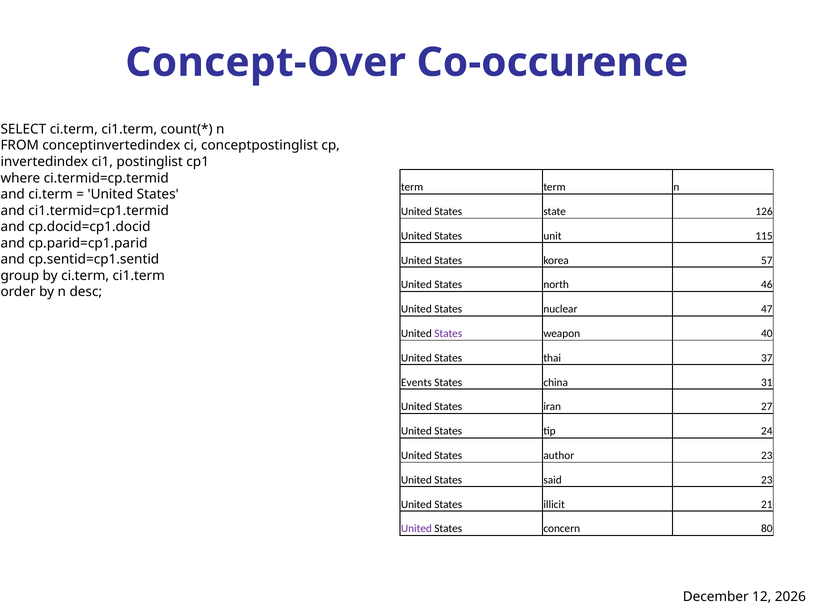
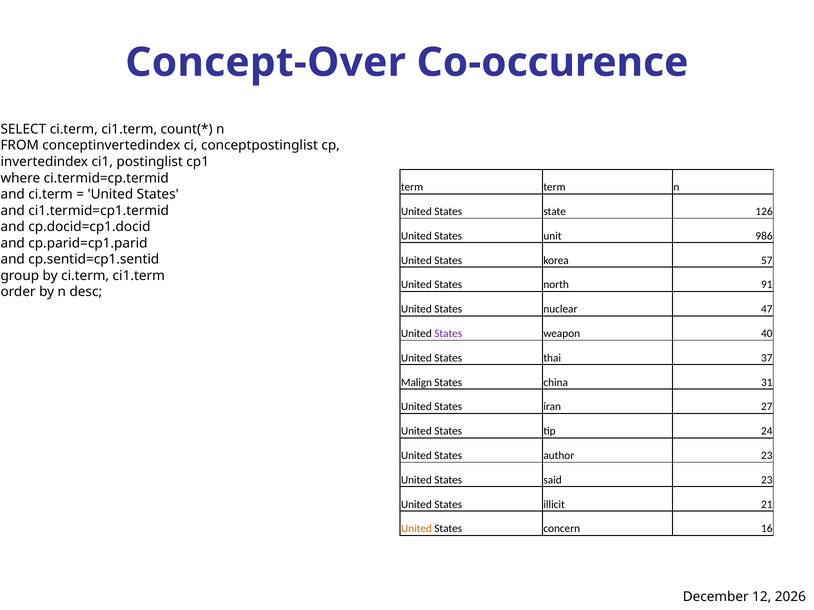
115: 115 -> 986 (764, 236)
46: 46 -> 91 (767, 285)
Events: Events -> Malign (416, 383)
United colour: purple -> orange (416, 529)
80: 80 -> 16 (767, 529)
